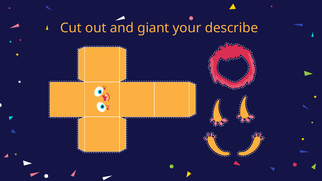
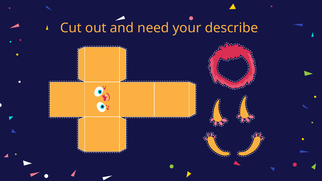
giant: giant -> need (153, 28)
